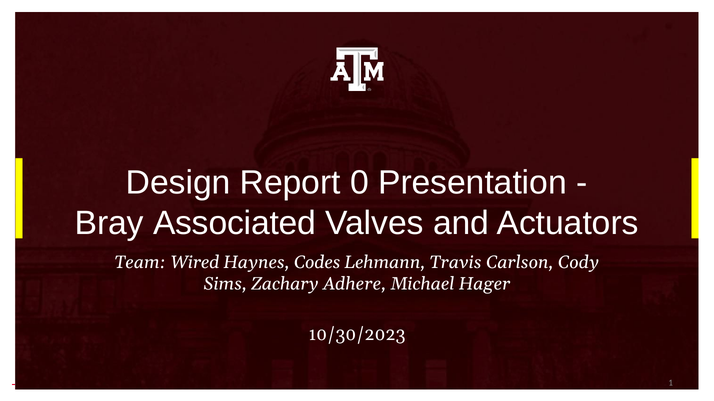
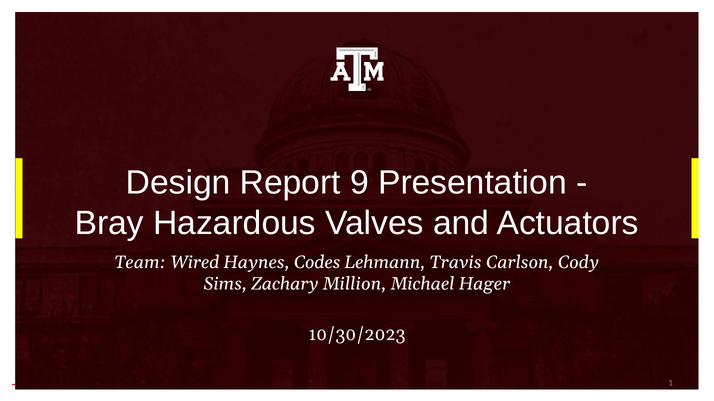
0: 0 -> 9 (359, 183)
Associated: Associated -> Hazardous (234, 223)
Adhere: Adhere -> Million (355, 284)
